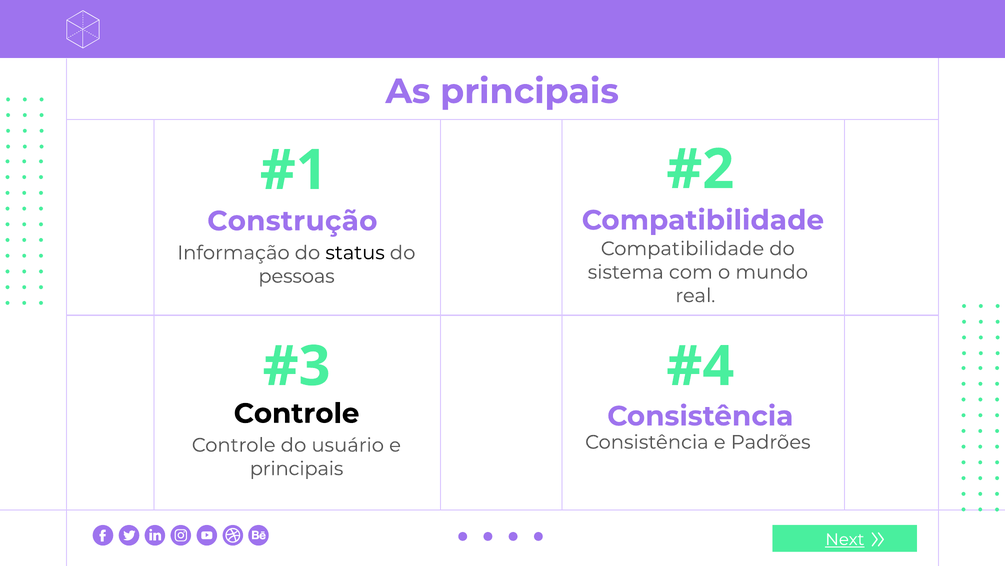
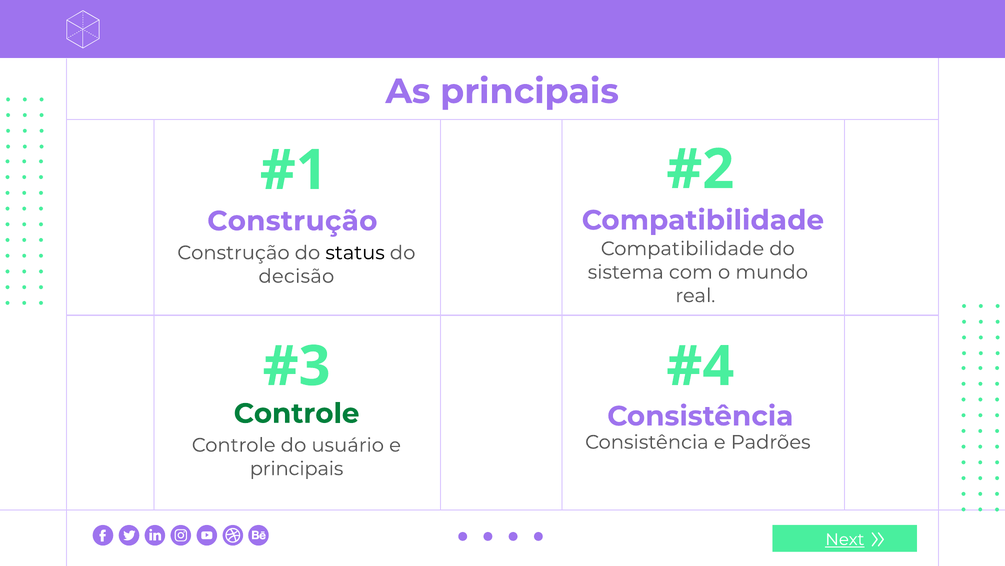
Informação: Informação -> Construção (233, 253)
pessoas: pessoas -> decisão (296, 276)
Controle colour: black -> green (297, 413)
